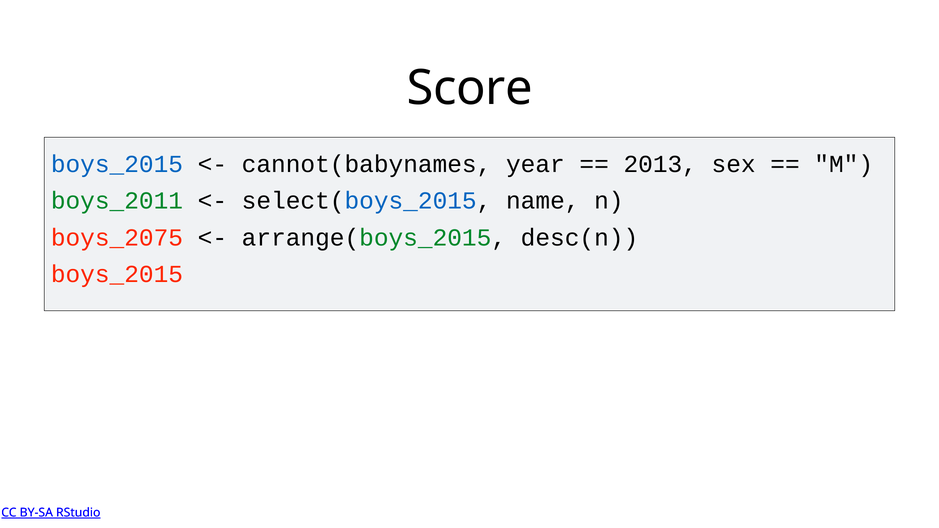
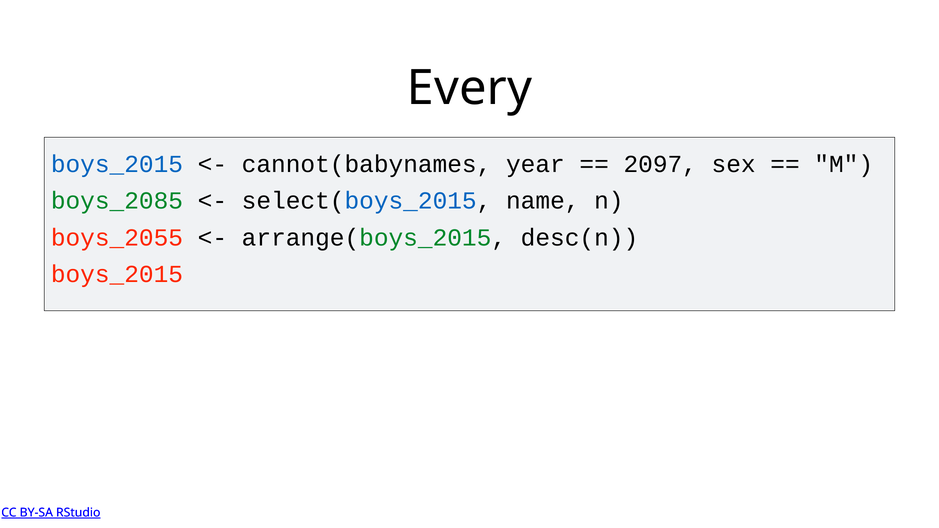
Score: Score -> Every (469, 88)
2013: 2013 -> 2097 (660, 164)
boys_2011: boys_2011 -> boys_2085 (117, 201)
boys_2075: boys_2075 -> boys_2055 (117, 238)
